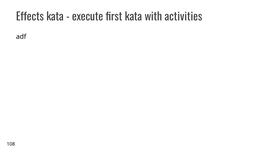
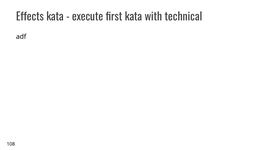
activities: activities -> technical (183, 17)
